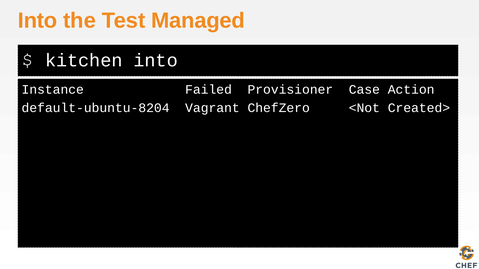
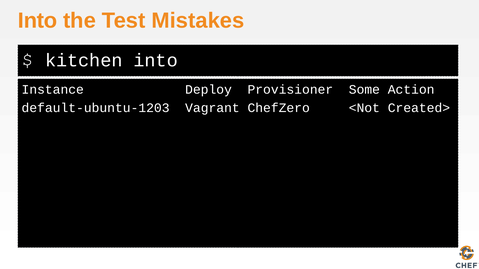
Managed: Managed -> Mistakes (198, 21)
Failed: Failed -> Deploy (209, 90)
Case: Case -> Some (364, 90)
default-ubuntu-8204: default-ubuntu-8204 -> default-ubuntu-1203 (96, 108)
